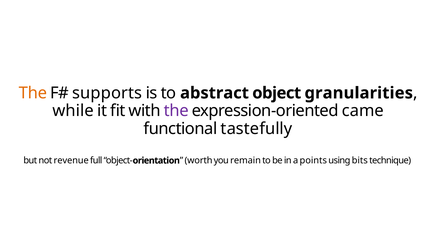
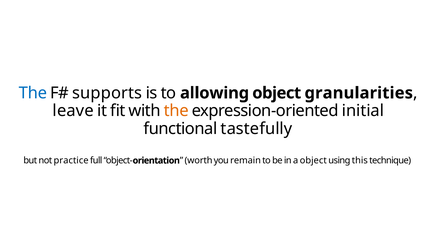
The colour: orange -> blue (33, 93)
abstract: abstract -> allowing (215, 93)
while: while -> leave (73, 111)
the colour: purple -> orange (176, 111)
came: came -> initial (363, 111)
revenue: revenue -> practice (71, 160)
a points: points -> object (313, 160)
bits: bits -> this (360, 160)
